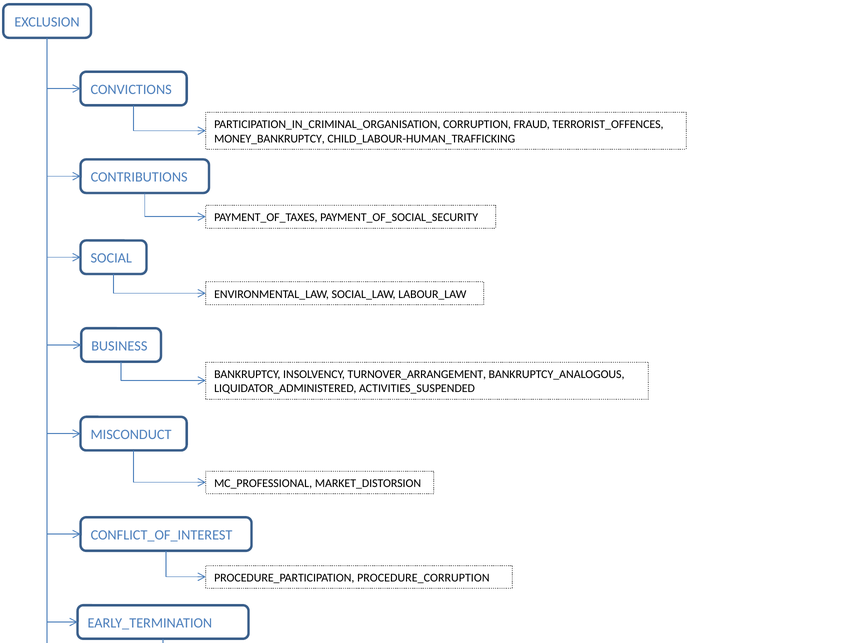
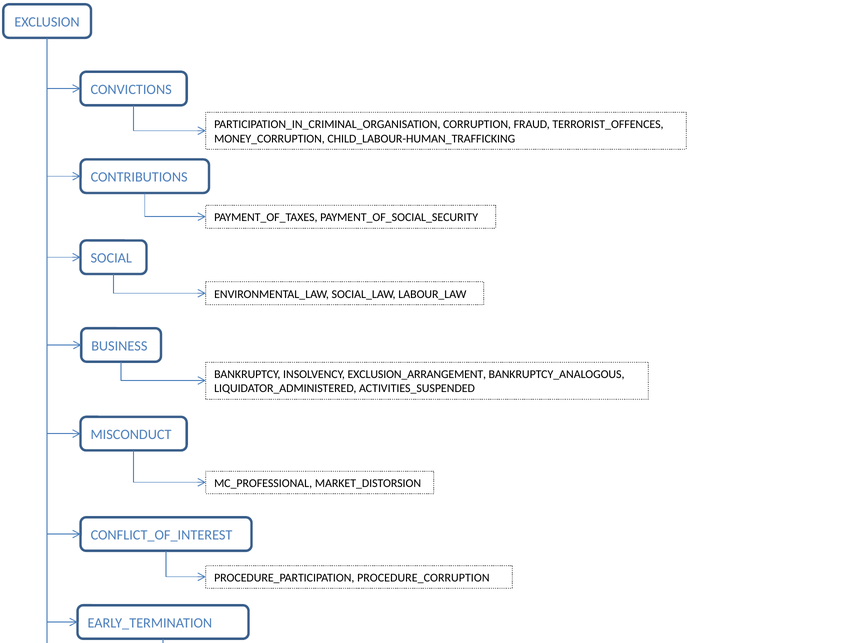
MONEY_BANKRUPTCY: MONEY_BANKRUPTCY -> MONEY_CORRUPTION (269, 139)
TURNOVER_ARRANGEMENT: TURNOVER_ARRANGEMENT -> EXCLUSION_ARRANGEMENT (417, 374)
